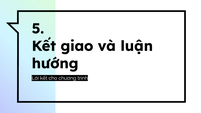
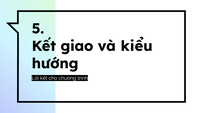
luận: luận -> kiểu (137, 46)
